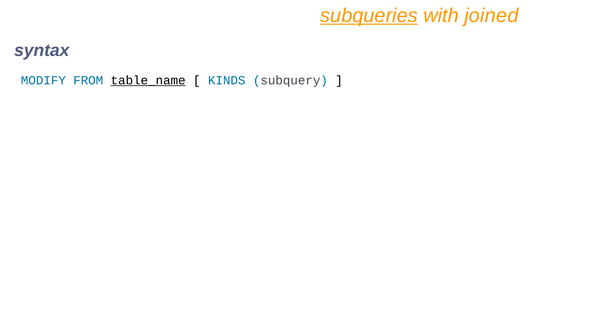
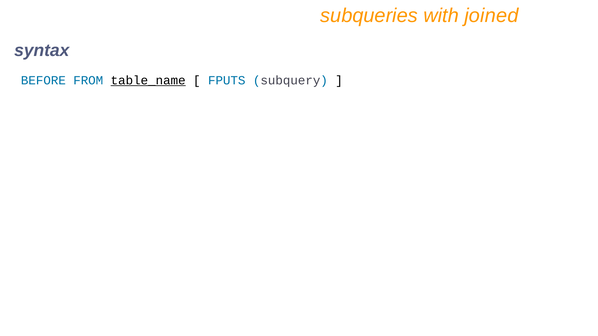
subqueries underline: present -> none (369, 16)
MODIFY: MODIFY -> BEFORE (43, 80)
KINDS: KINDS -> FPUTS (227, 80)
